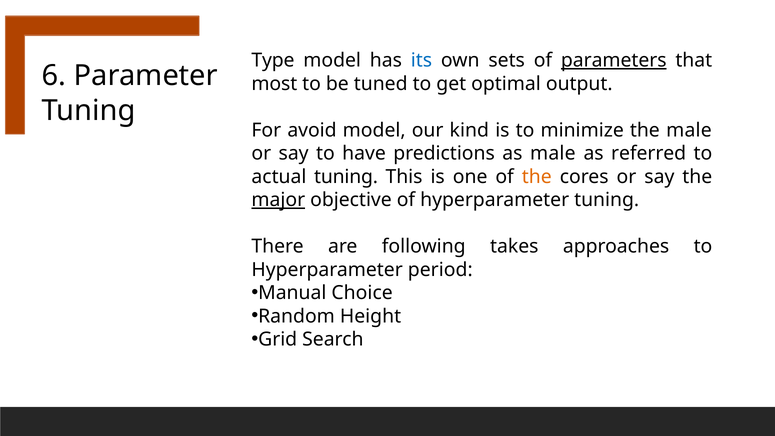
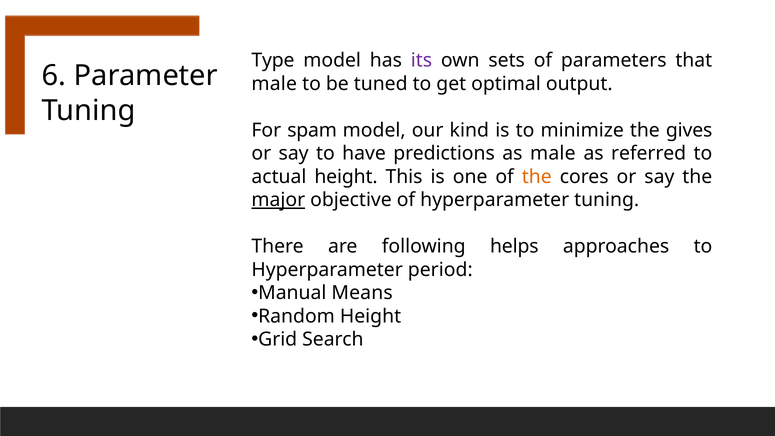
its colour: blue -> purple (421, 60)
parameters underline: present -> none (614, 60)
most: most -> male (274, 84)
avoid: avoid -> spam (312, 130)
the male: male -> gives (689, 130)
actual tuning: tuning -> height (346, 177)
takes: takes -> helps (514, 246)
Choice: Choice -> Means (362, 293)
